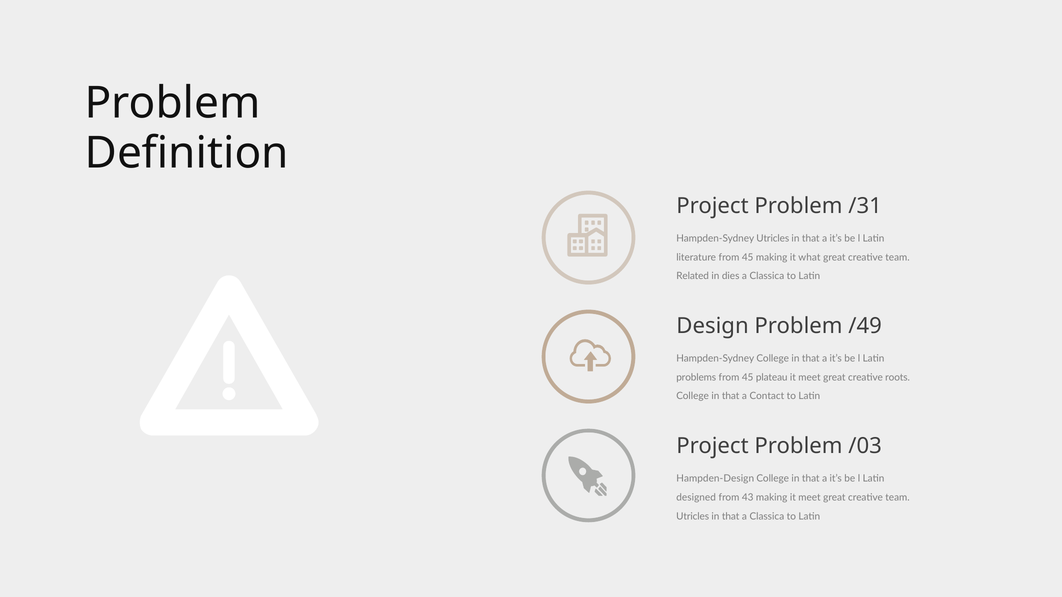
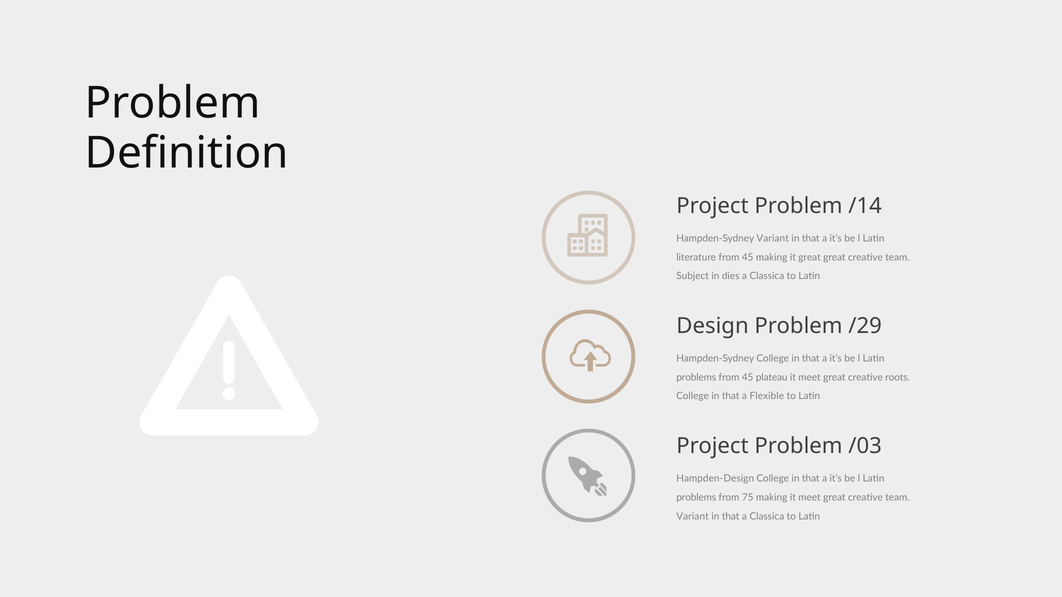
/31: /31 -> /14 (865, 206)
Hampden-Sydney Utricles: Utricles -> Variant (773, 239)
it what: what -> great (810, 257)
Related: Related -> Subject (693, 276)
/49: /49 -> /29 (865, 326)
Contact: Contact -> Flexible (767, 396)
designed: designed -> problems (696, 498)
43: 43 -> 75 (748, 498)
Utricles: Utricles -> Variant (693, 517)
